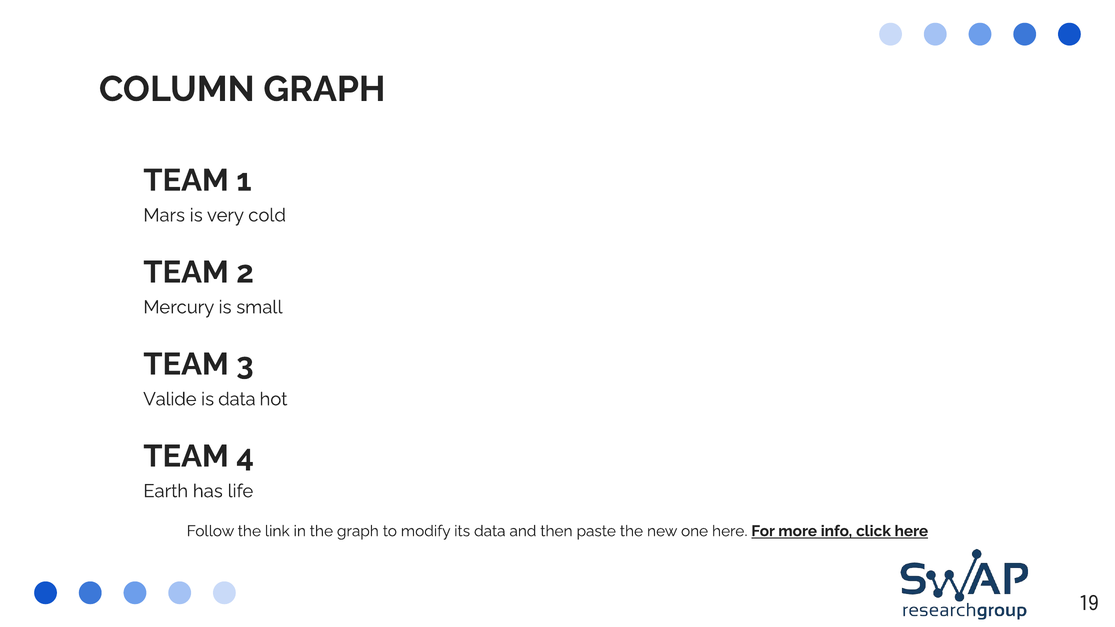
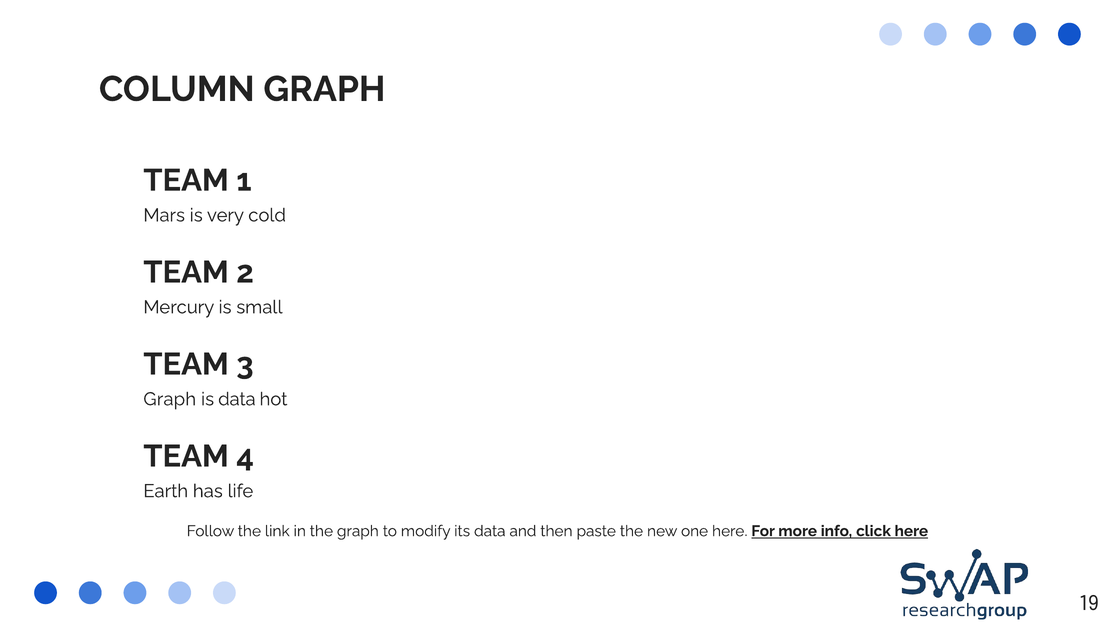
Valide: Valide -> Graph (170, 399)
